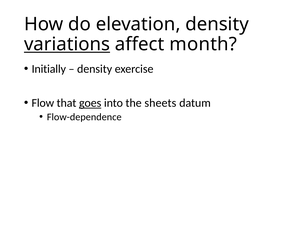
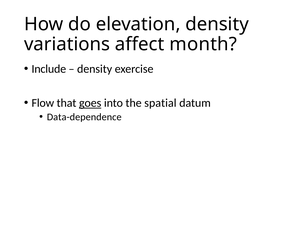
variations underline: present -> none (67, 44)
Initially: Initially -> Include (49, 69)
sheets: sheets -> spatial (160, 103)
Flow-dependence: Flow-dependence -> Data-dependence (84, 117)
